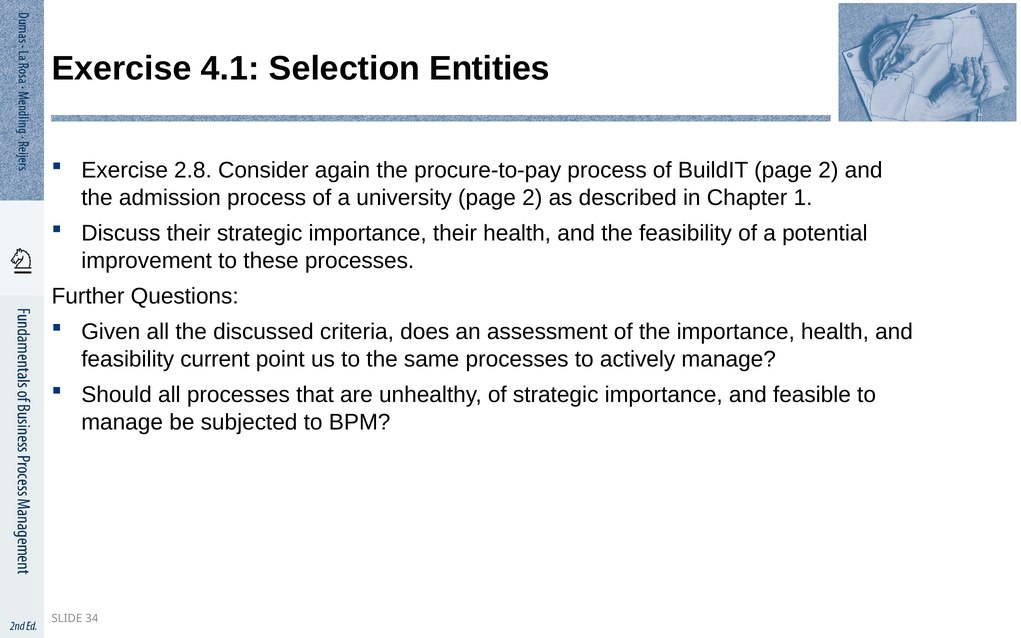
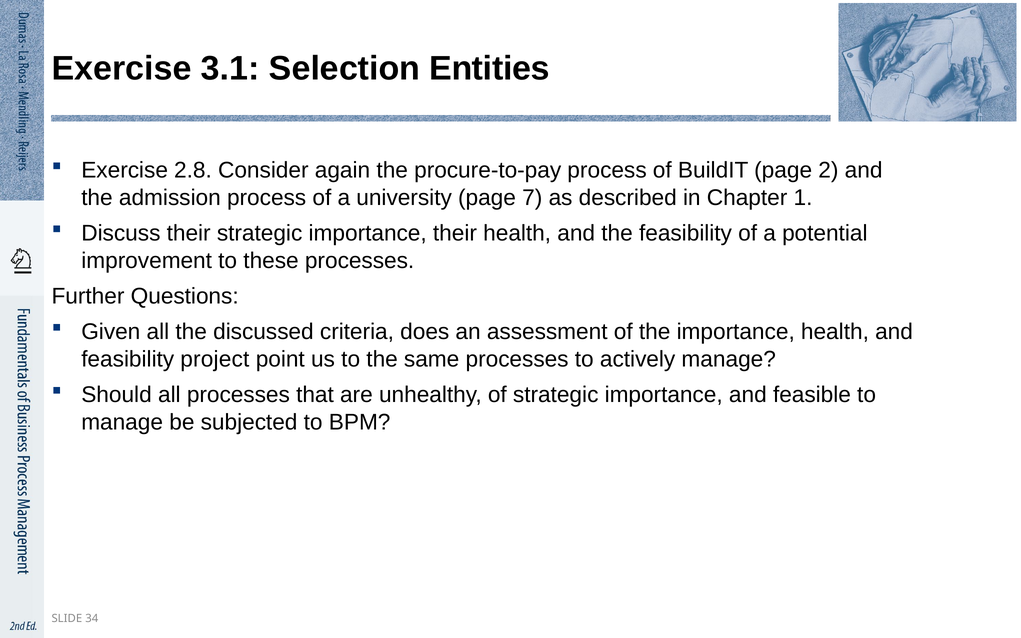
4.1: 4.1 -> 3.1 (230, 68)
university page 2: 2 -> 7 (532, 198)
current: current -> project (215, 359)
